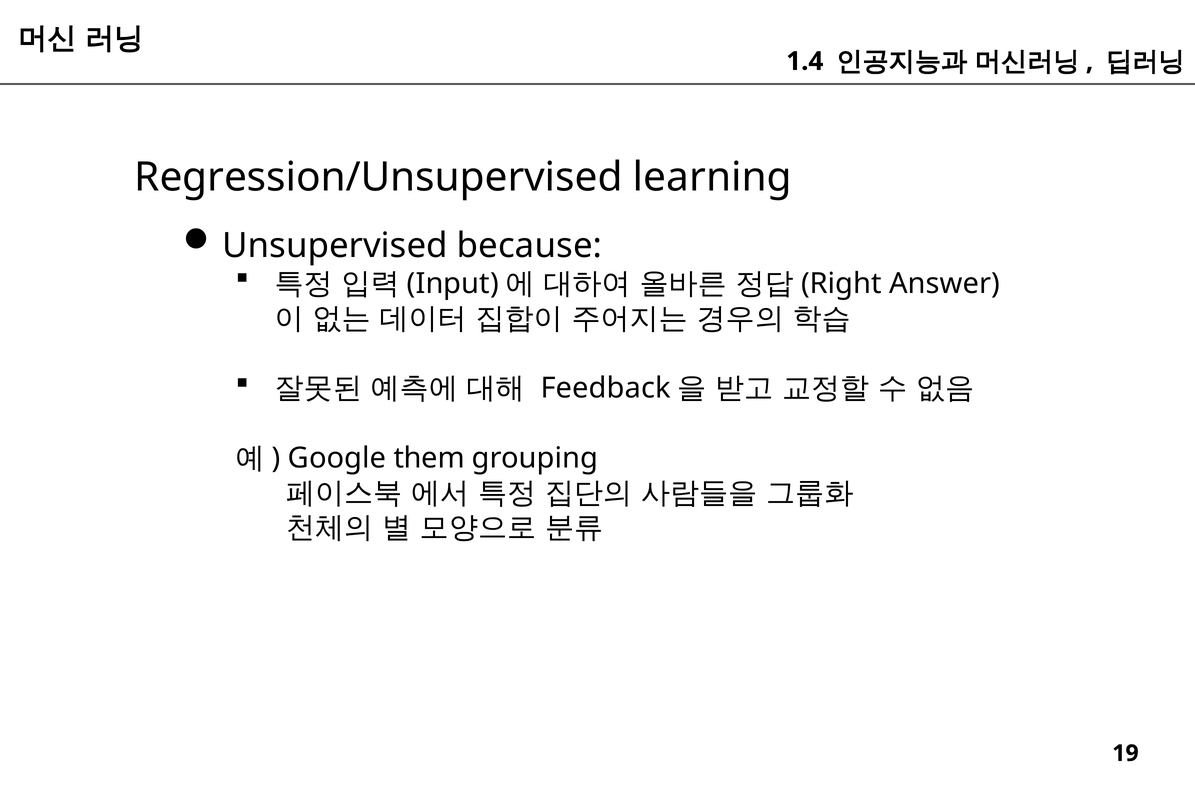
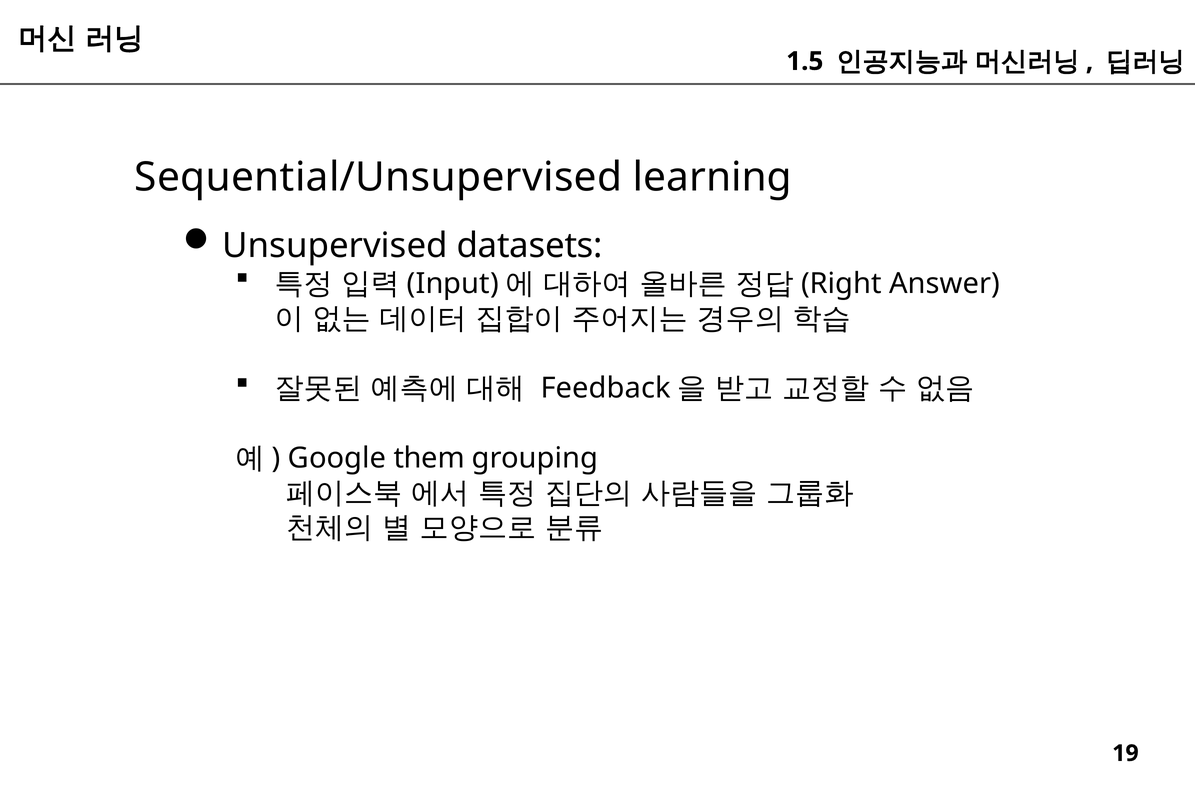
1.4: 1.4 -> 1.5 (805, 61)
Regression/Unsupervised: Regression/Unsupervised -> Sequential/Unsupervised (378, 177)
because: because -> datasets (530, 246)
